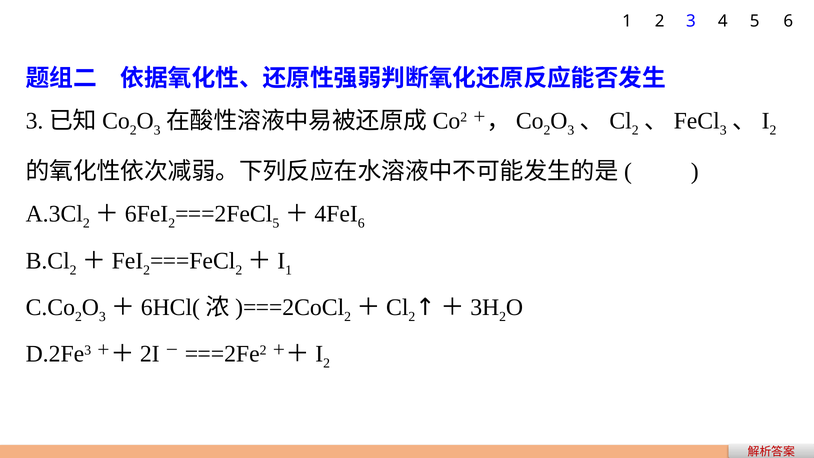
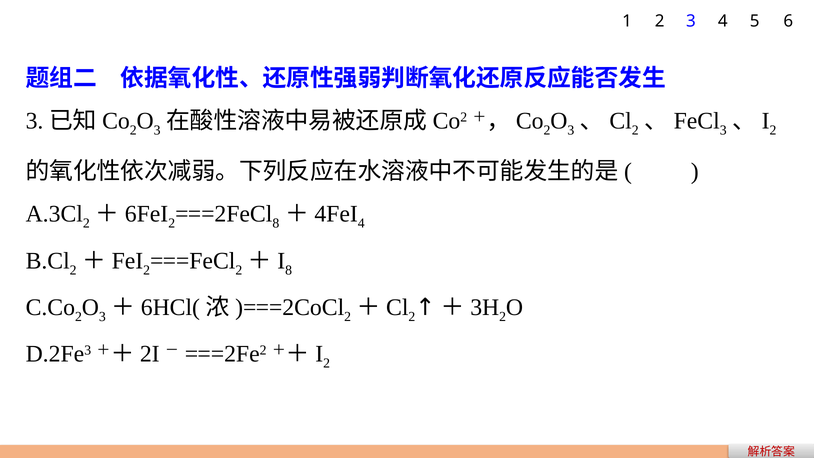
5: 5 -> 8 (276, 223)
6: 6 -> 4 (361, 223)
1: 1 -> 8 (289, 270)
